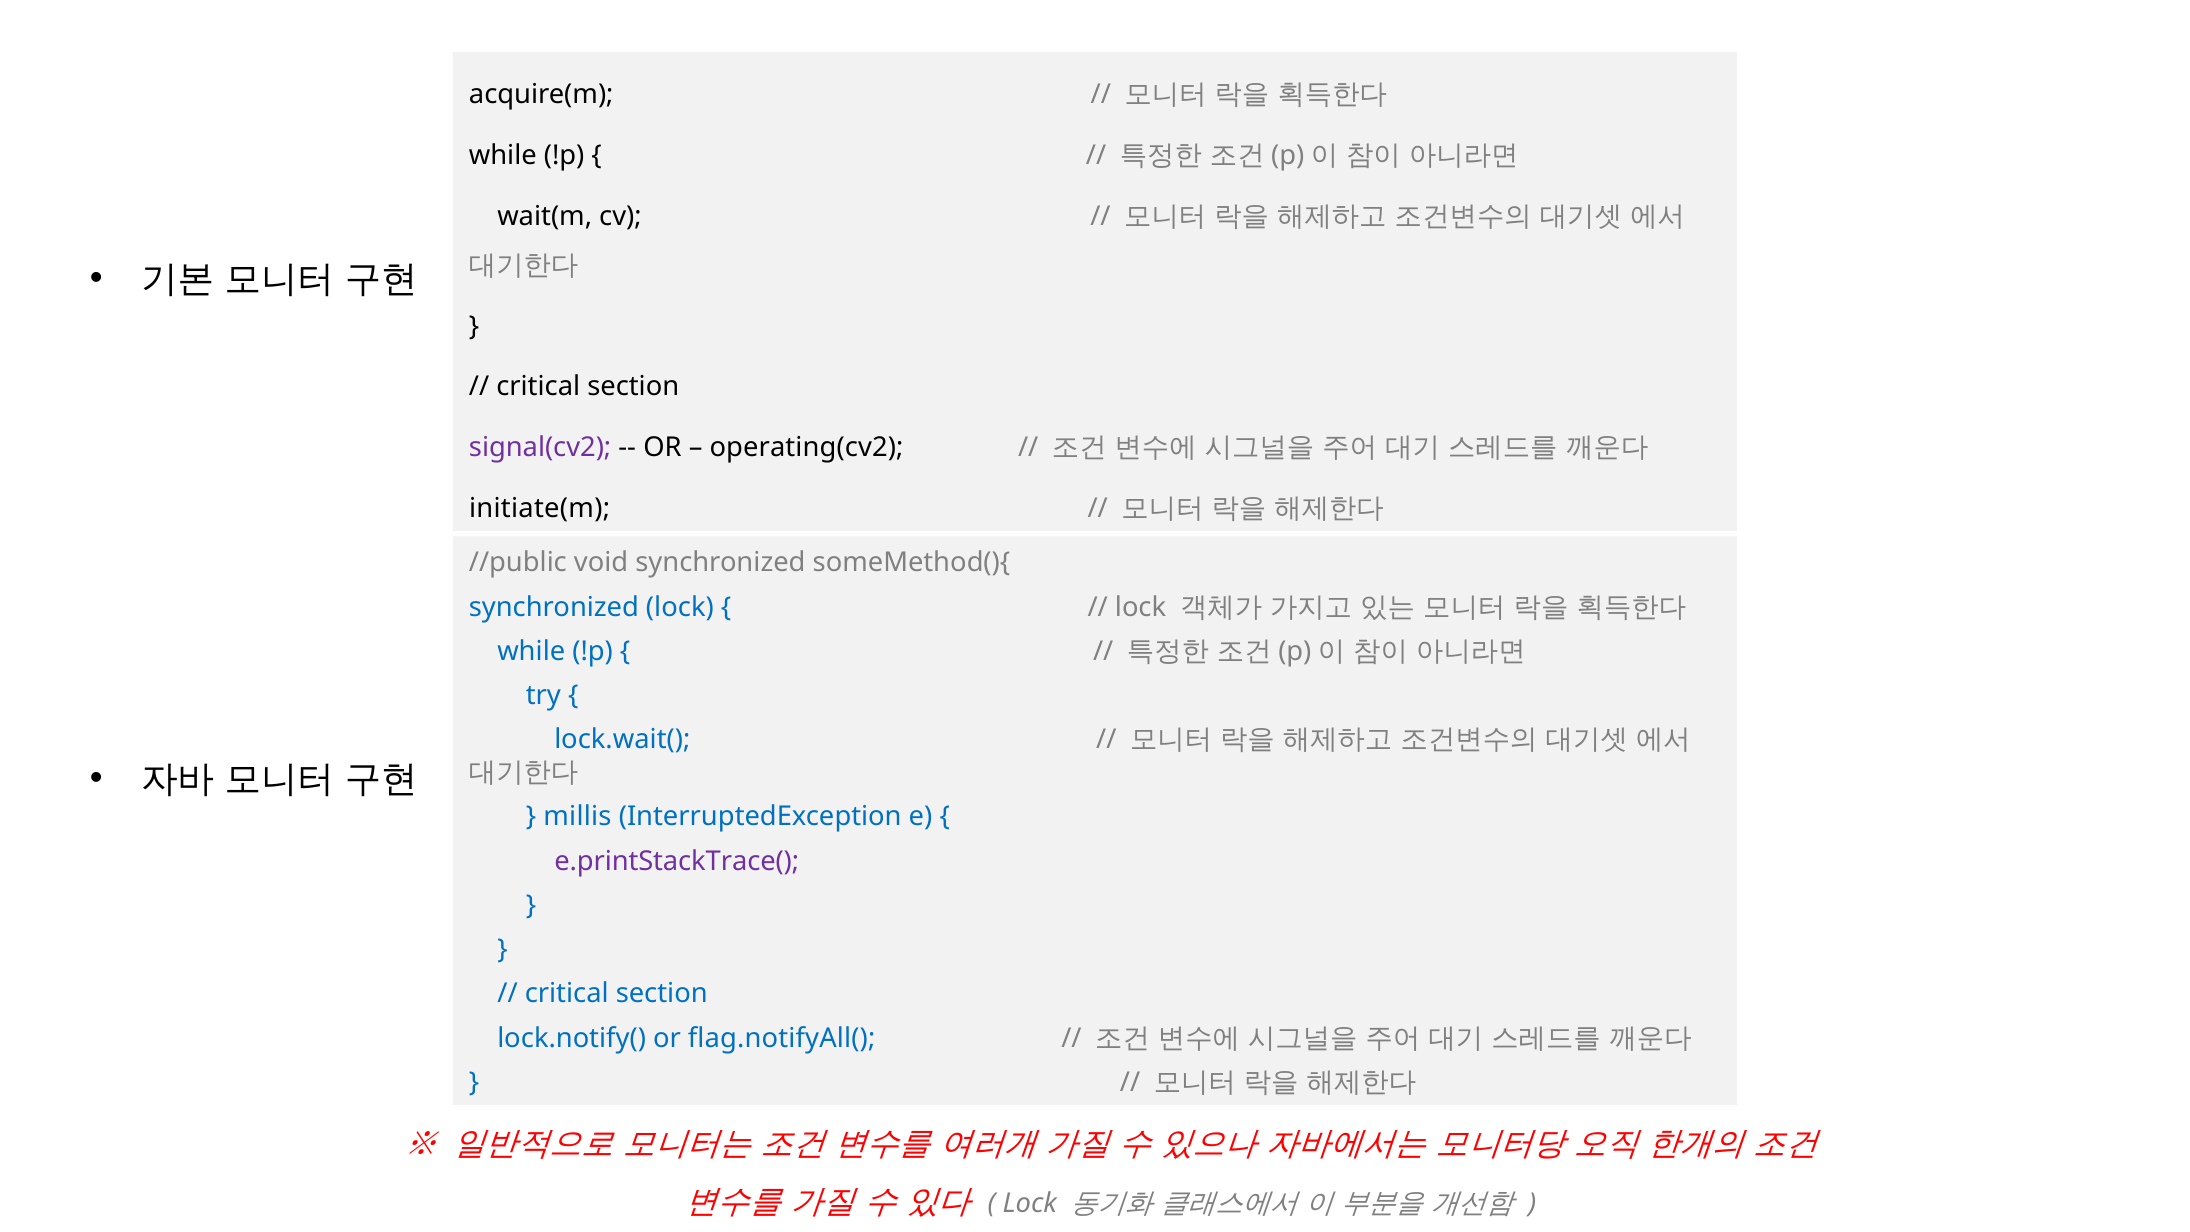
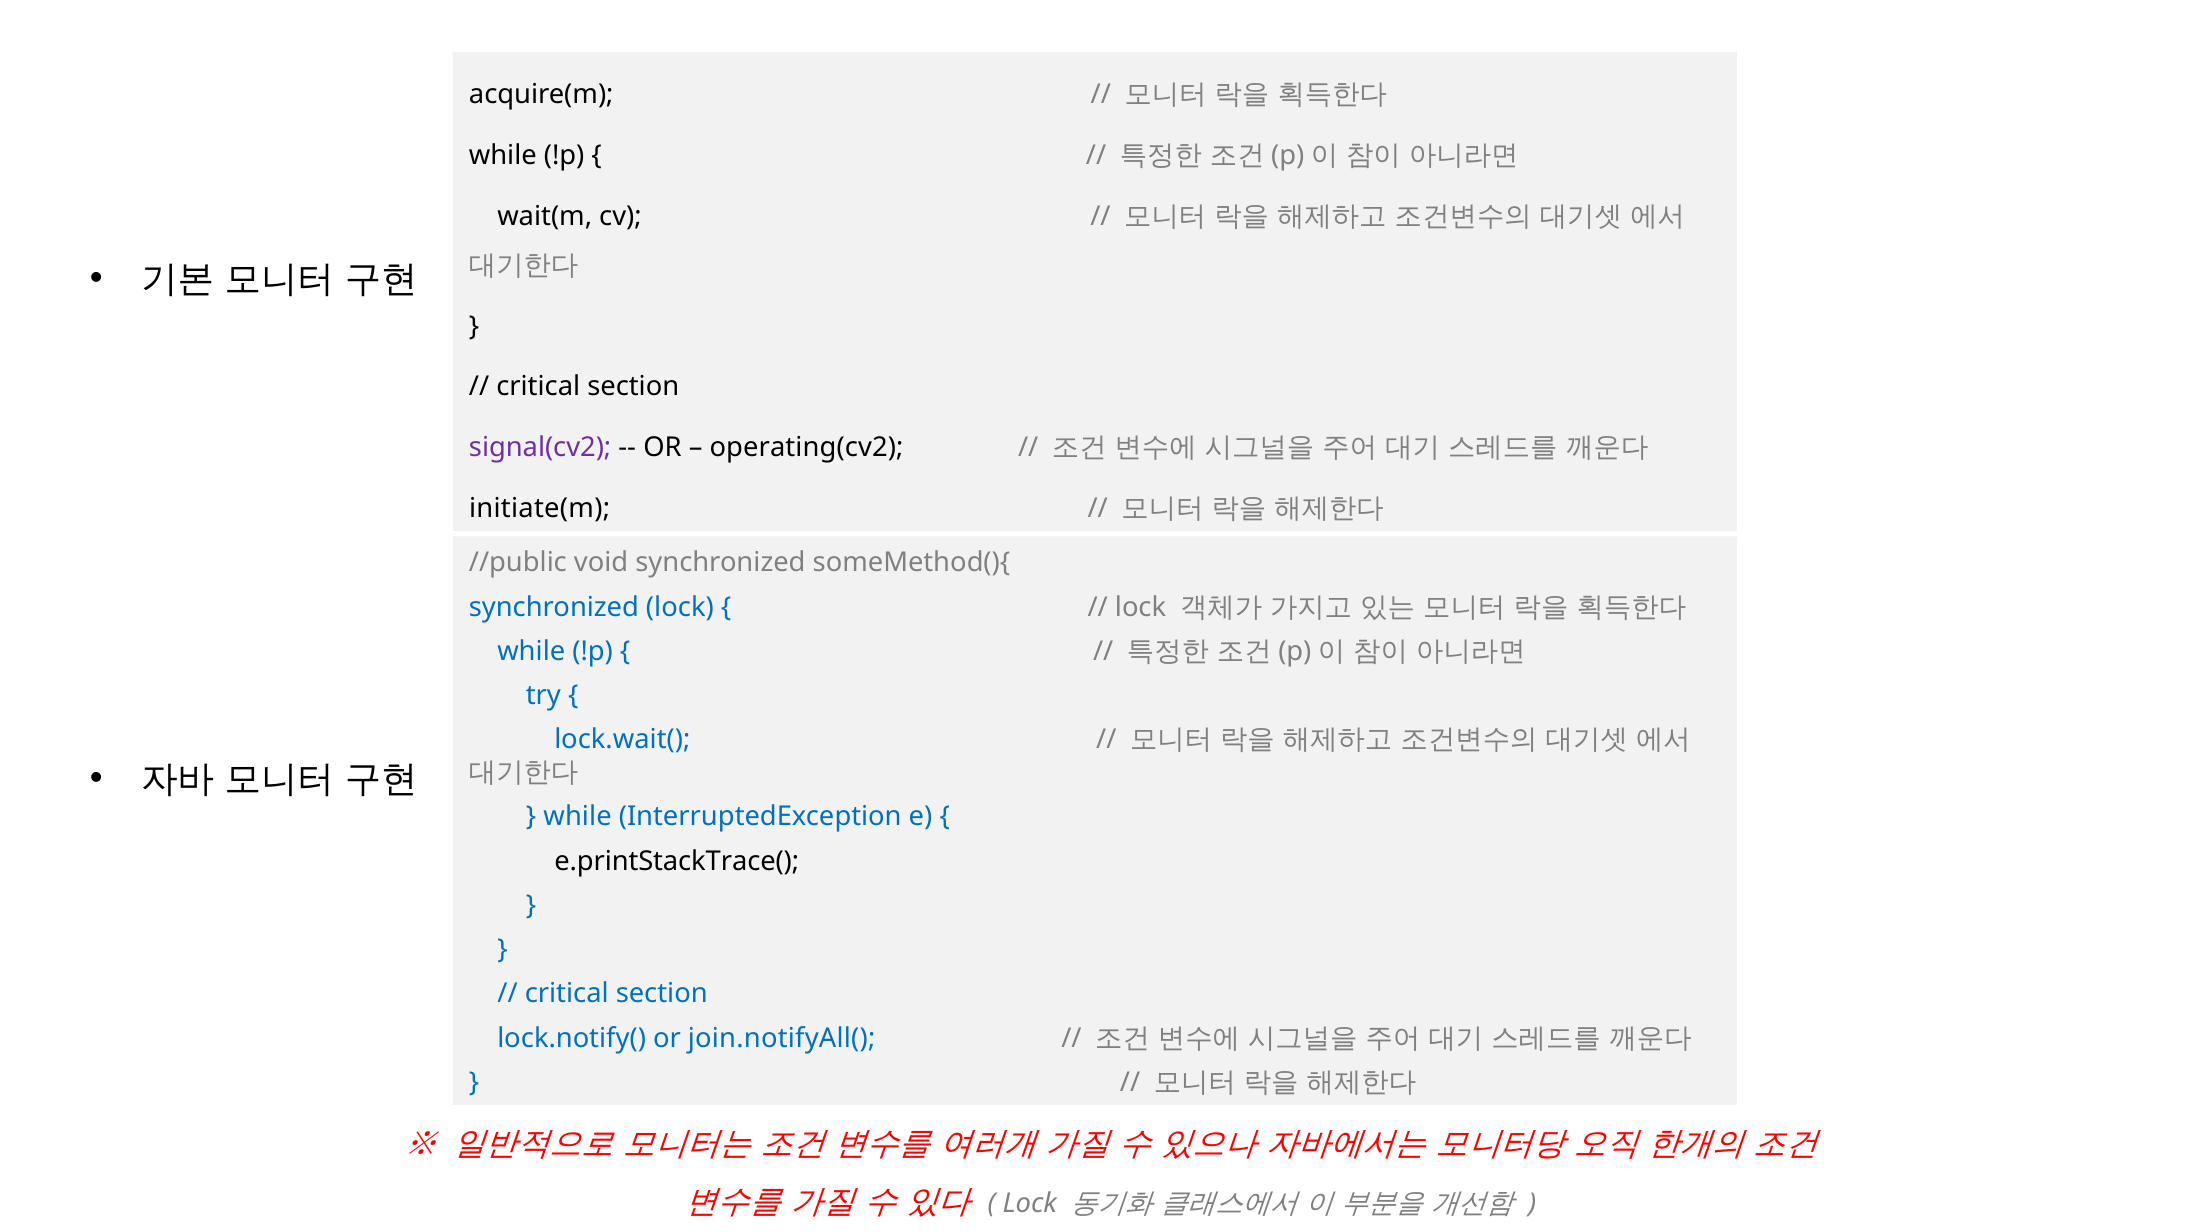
millis: millis -> while (578, 817)
e.printStackTrace( colour: purple -> black (677, 861)
flag.notifyAll(: flag.notifyAll( -> join.notifyAll( (782, 1038)
